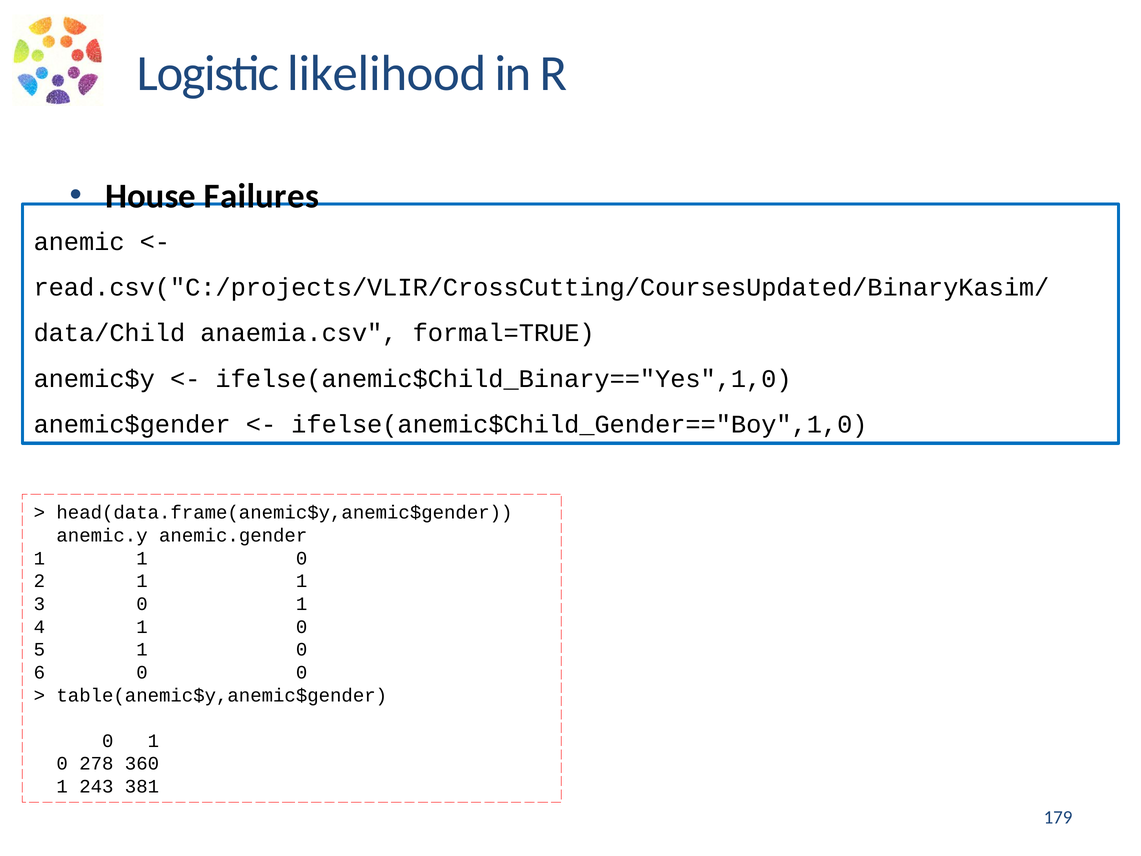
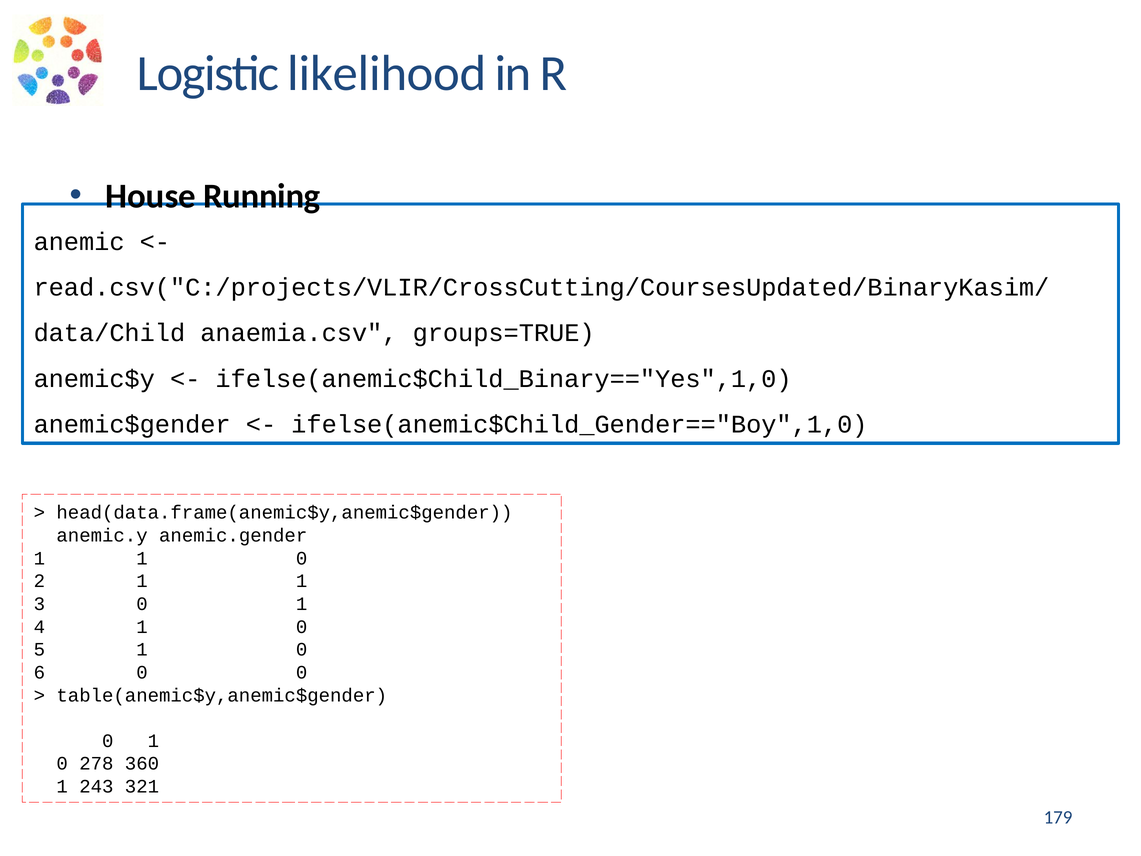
Failures: Failures -> Running (262, 196)
formal=TRUE: formal=TRUE -> groups=TRUE (504, 333)
381: 381 -> 321 (142, 786)
